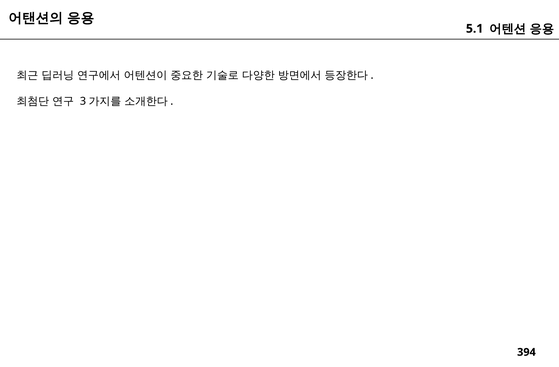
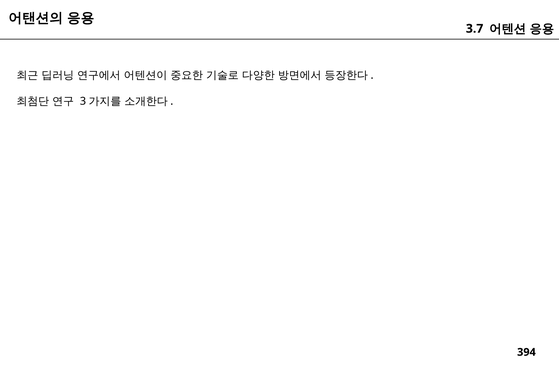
5.1: 5.1 -> 3.7 (475, 29)
